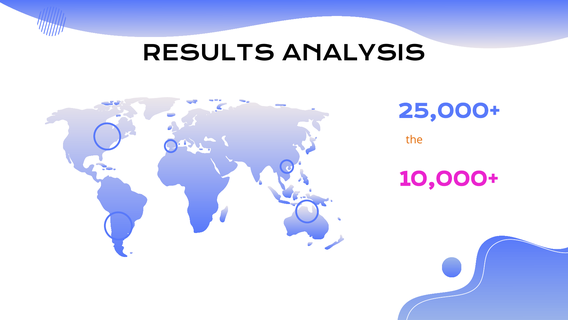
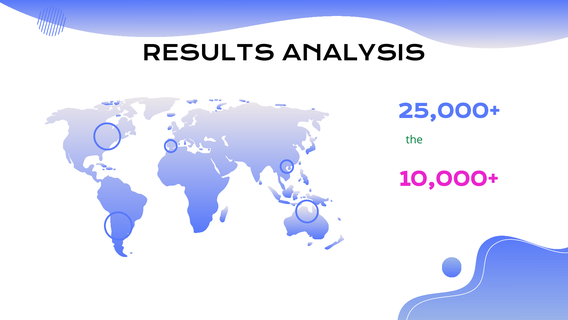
the colour: orange -> green (414, 140)
